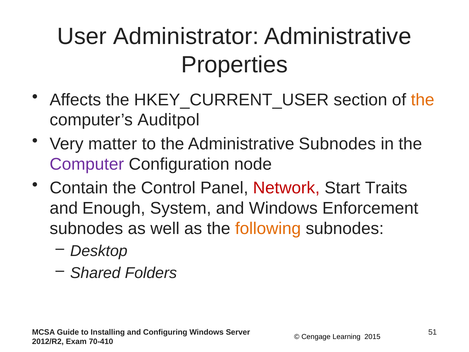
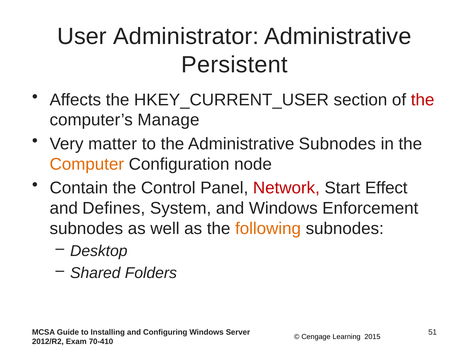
Properties: Properties -> Persistent (234, 65)
the colour: orange -> red (423, 100)
Auditpol: Auditpol -> Manage (168, 120)
Computer colour: purple -> orange (87, 164)
Traits: Traits -> Effect (386, 188)
Enough: Enough -> Defines (114, 208)
